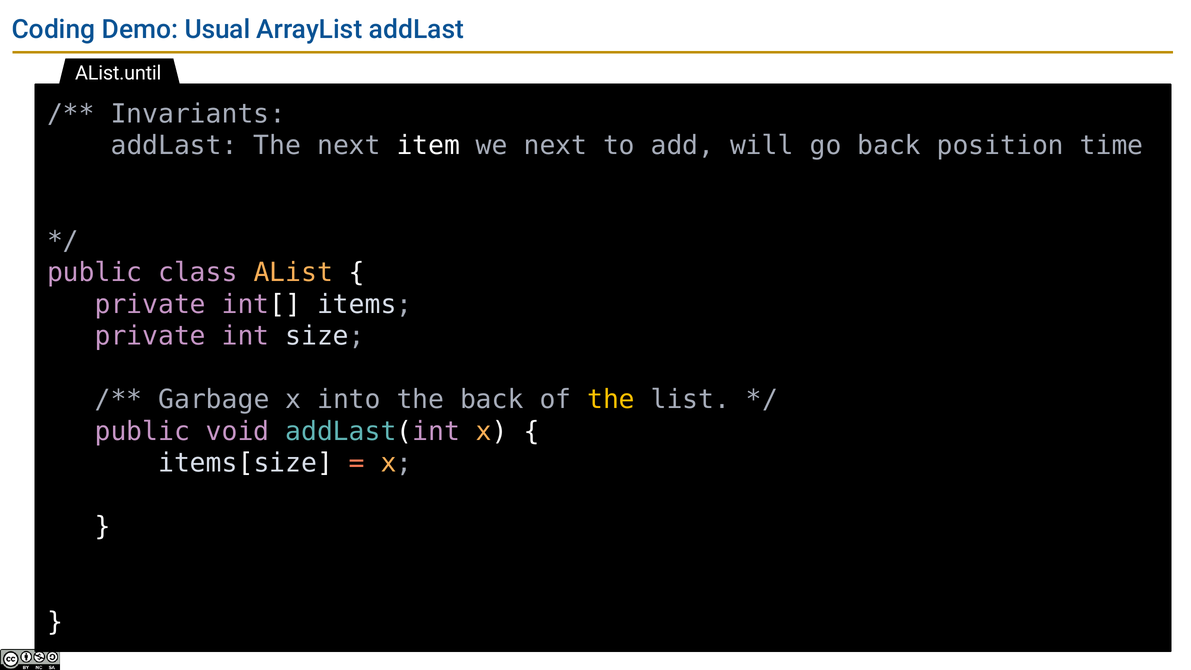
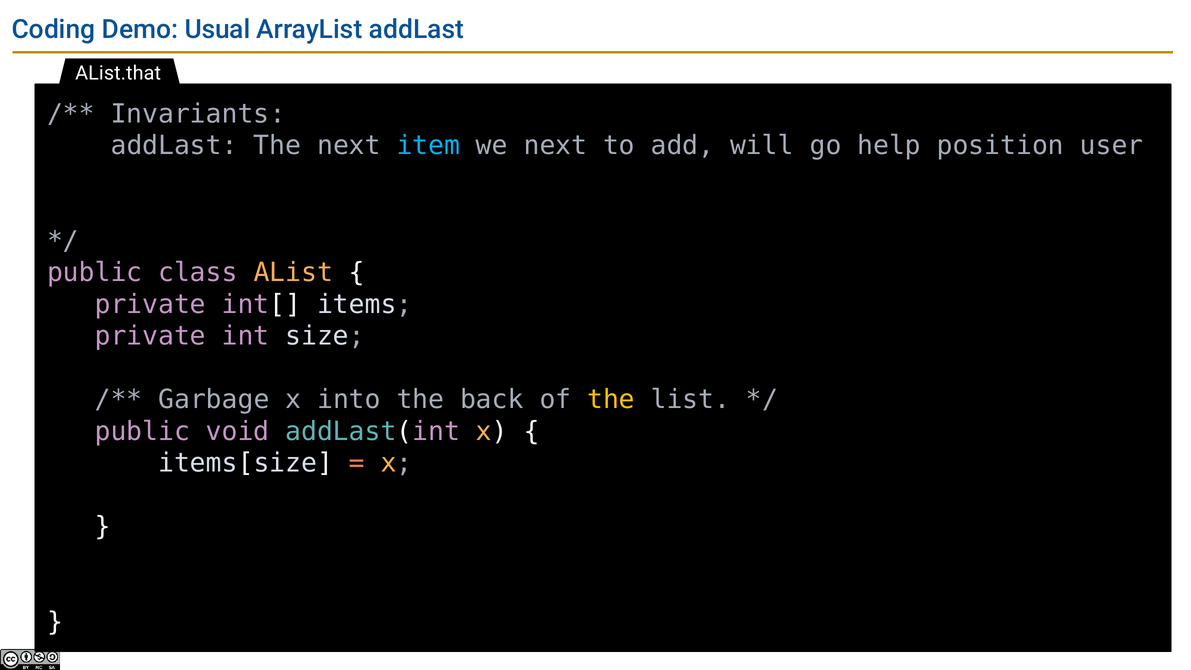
AList.until: AList.until -> AList.that (118, 73)
item colour: white -> light blue (428, 146)
go back: back -> help (889, 146)
time: time -> user (1112, 146)
